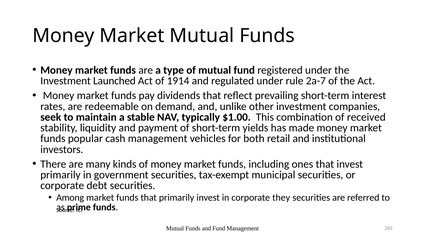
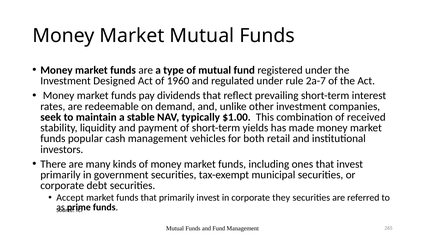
Launched: Launched -> Designed (114, 81)
1914: 1914 -> 1960 (178, 81)
Among: Among -> Accept (70, 198)
